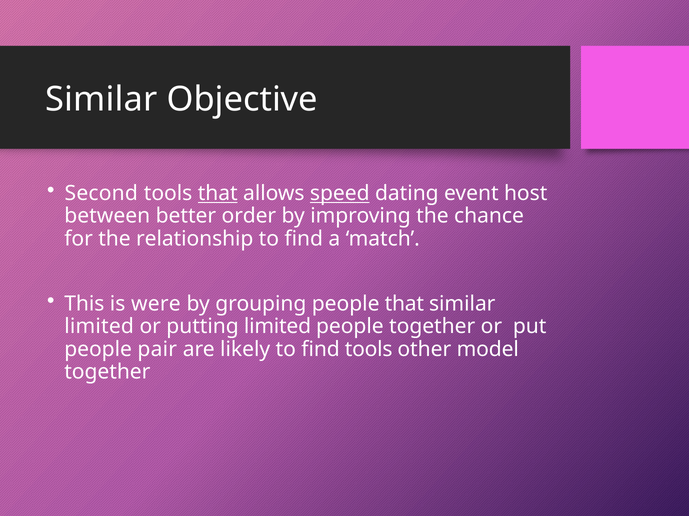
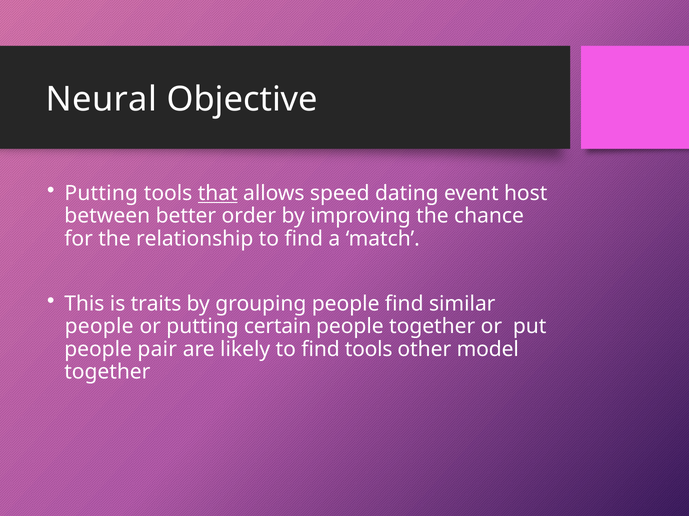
Similar: Similar -> Neural (101, 100)
Second: Second -> Putting (101, 194)
speed underline: present -> none (340, 194)
were: were -> traits (156, 304)
people that: that -> find (404, 304)
limited: limited -> people (99, 327)
putting limited: limited -> certain (278, 327)
